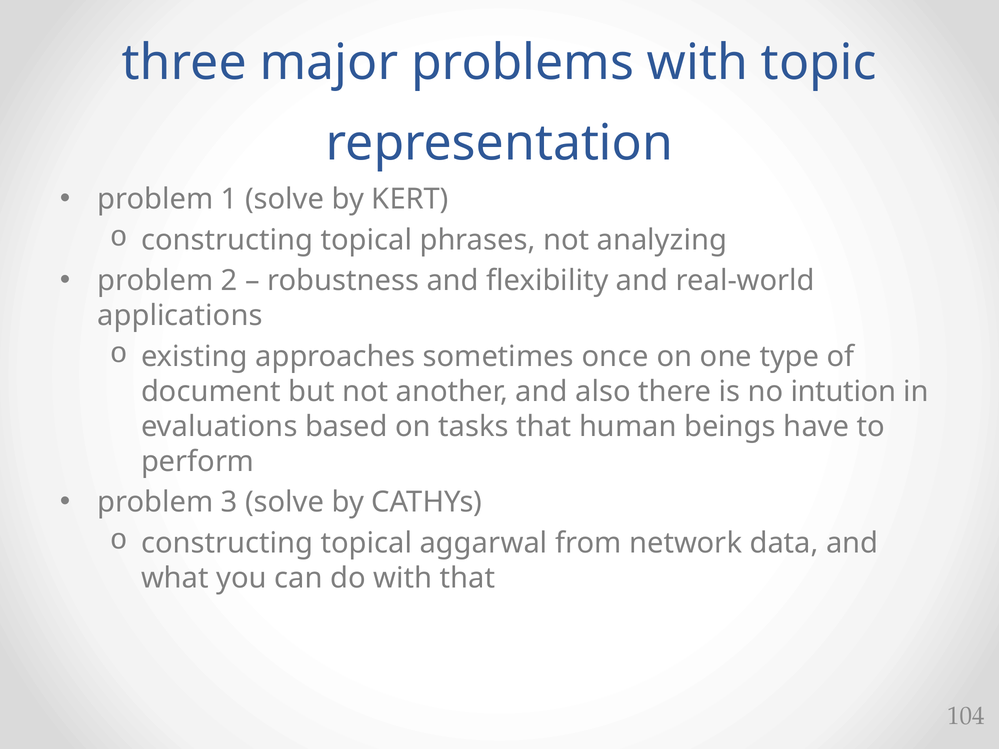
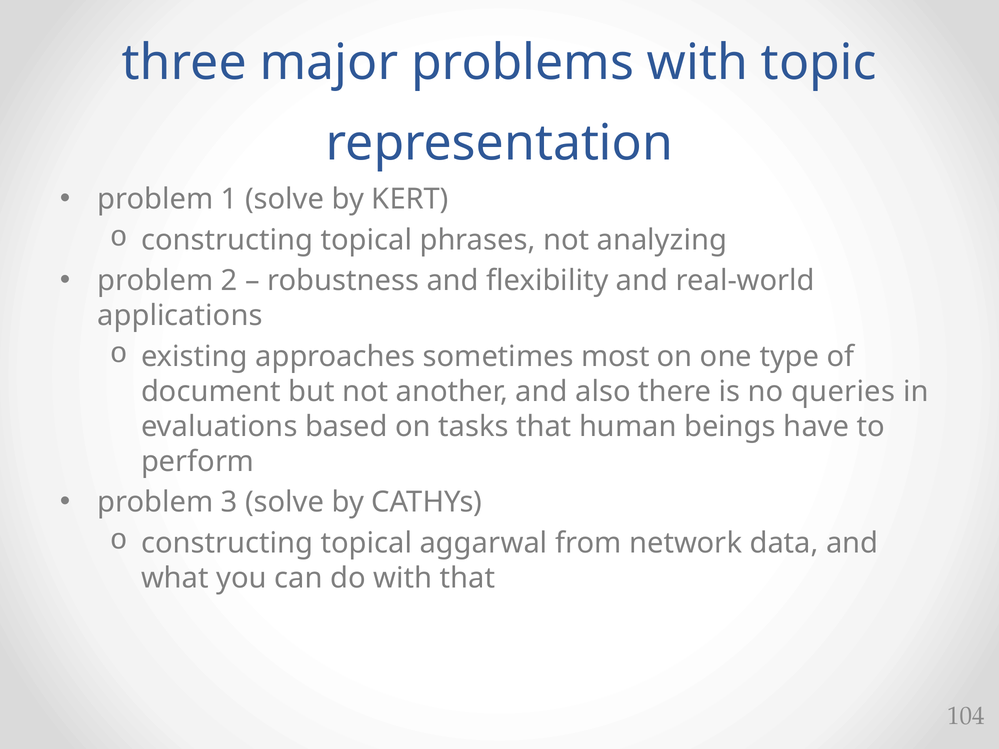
once: once -> most (615, 357)
intution: intution -> queries (843, 392)
